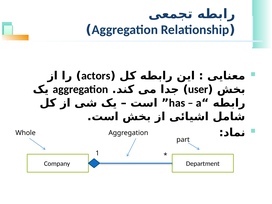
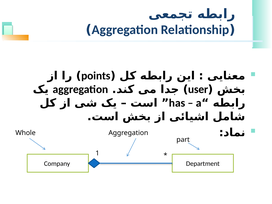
actors: actors -> points (96, 76)
